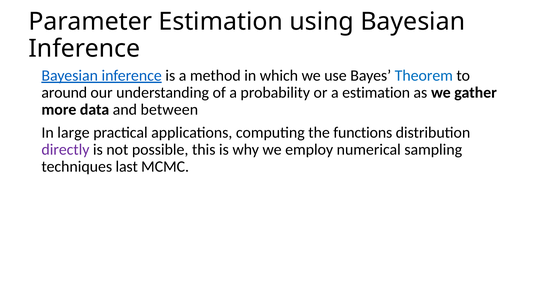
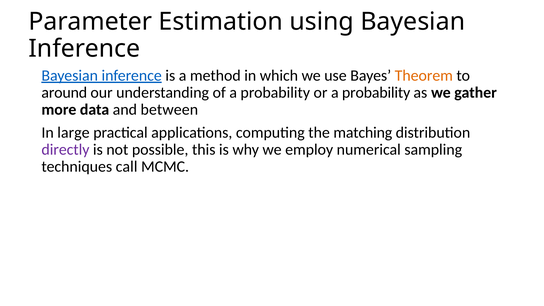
Theorem colour: blue -> orange (424, 75)
or a estimation: estimation -> probability (376, 93)
functions: functions -> matching (363, 133)
last: last -> call (127, 167)
